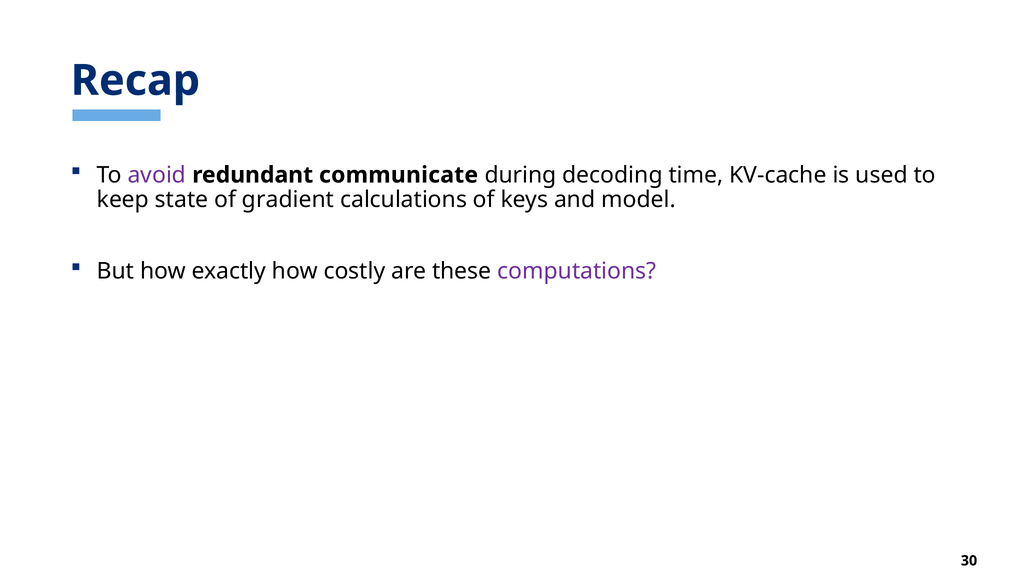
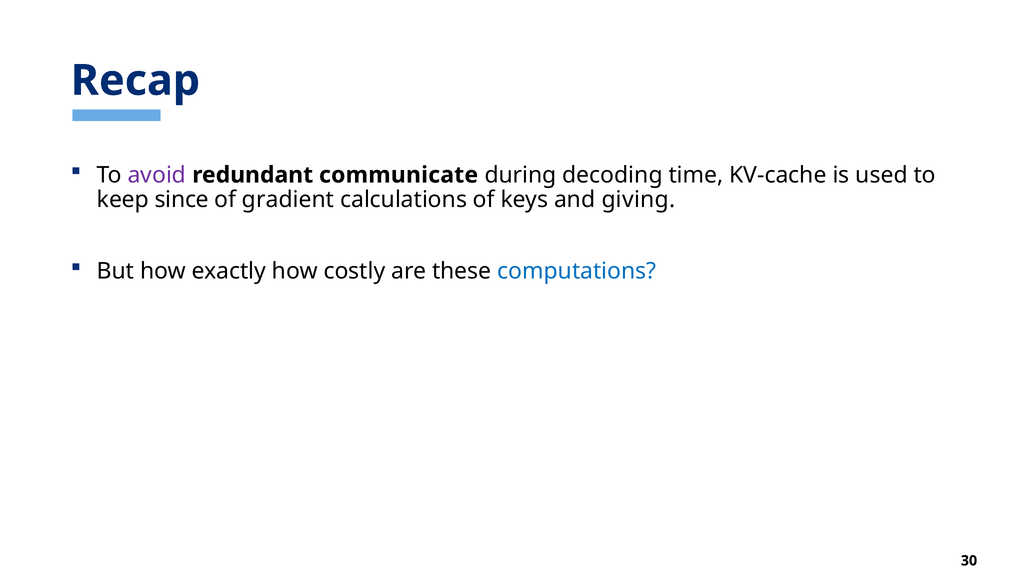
state: state -> since (182, 200)
model: model -> giving (638, 200)
computations colour: purple -> blue (577, 271)
